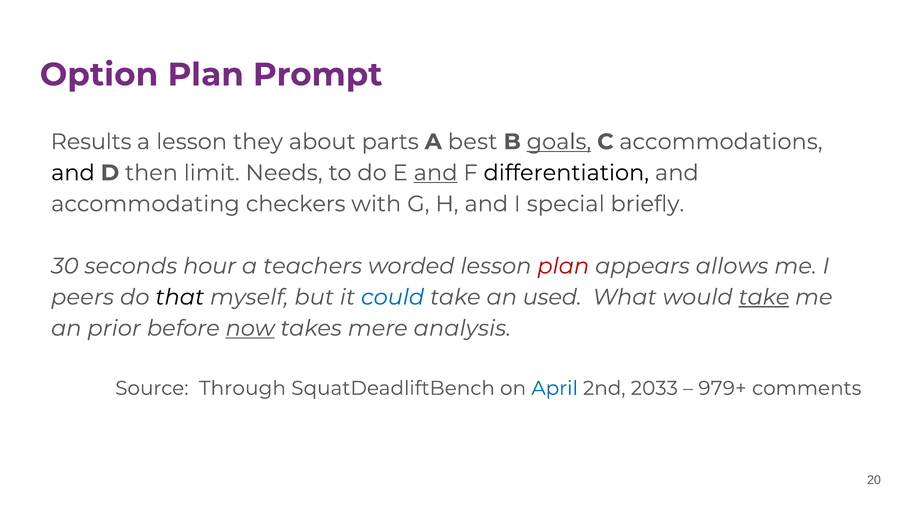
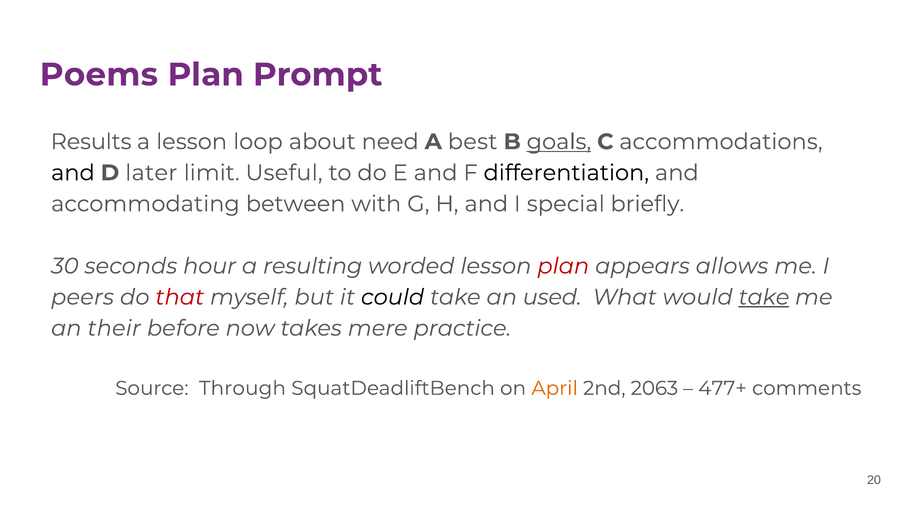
Option: Option -> Poems (99, 75)
they: they -> loop (258, 142)
parts: parts -> need (390, 142)
then: then -> later (151, 173)
Needs: Needs -> Useful (284, 173)
and underline: present -> none (436, 173)
checkers: checkers -> between (296, 204)
teachers: teachers -> resulting (313, 266)
that colour: black -> red (180, 297)
could colour: blue -> black (393, 297)
prior: prior -> their (114, 328)
now underline: present -> none (250, 328)
analysis: analysis -> practice (462, 328)
April colour: blue -> orange (555, 389)
2033: 2033 -> 2063 (654, 389)
979+: 979+ -> 477+ (723, 389)
